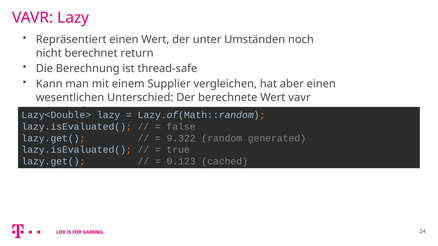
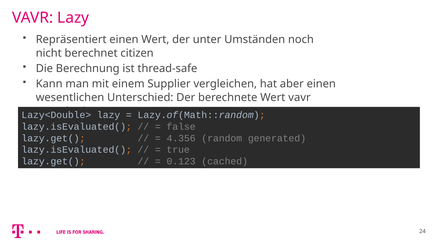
return: return -> citizen (137, 53)
9.322: 9.322 -> 4.356 (181, 138)
